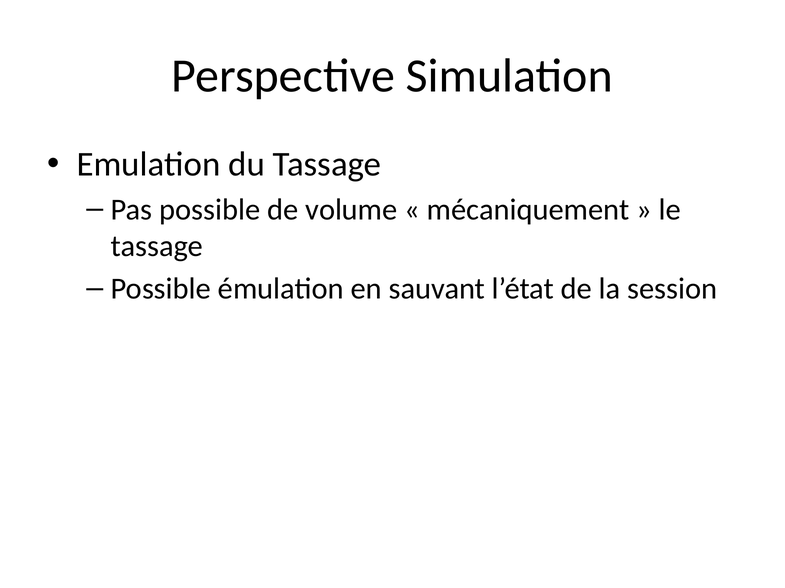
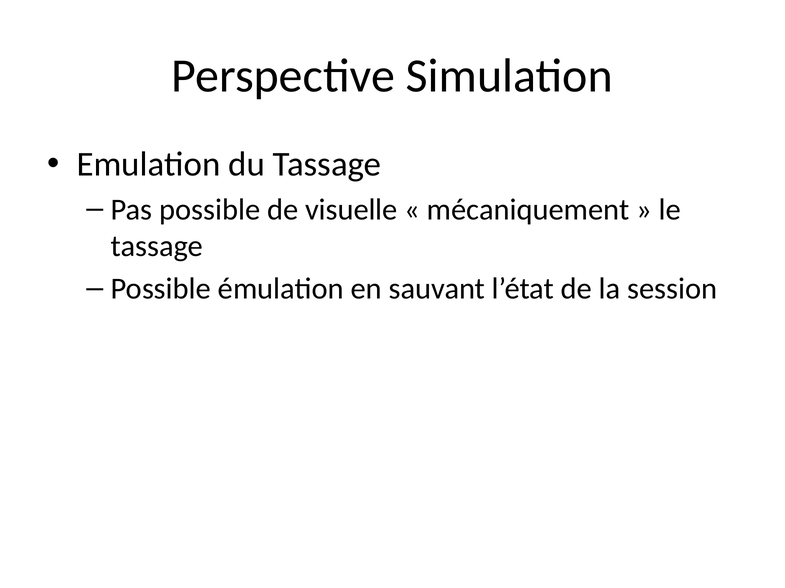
volume: volume -> visuelle (351, 210)
